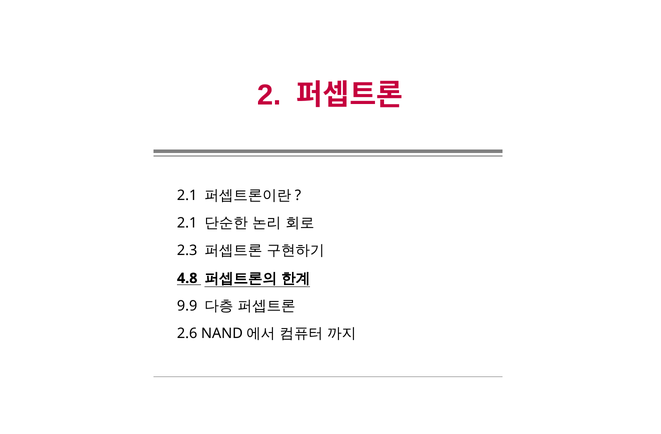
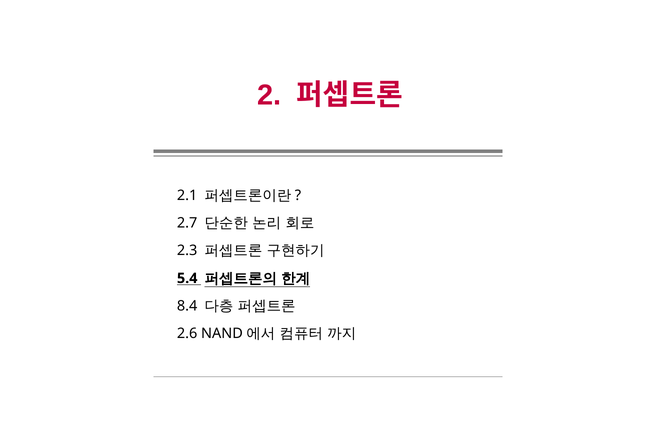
2.1: 2.1 -> 2.7 (187, 223)
4.8: 4.8 -> 5.4 (187, 278)
9.9: 9.9 -> 8.4 (187, 306)
